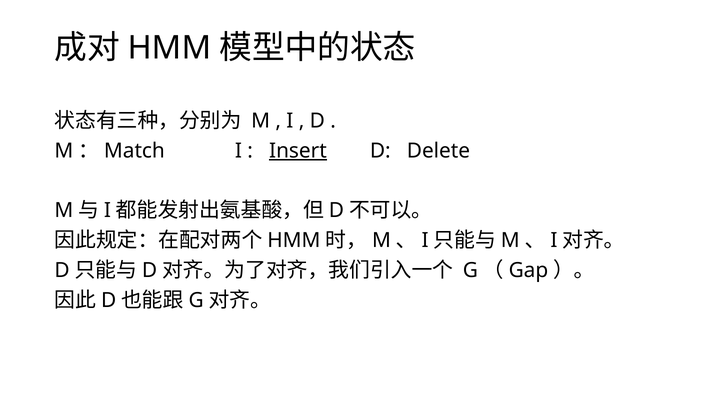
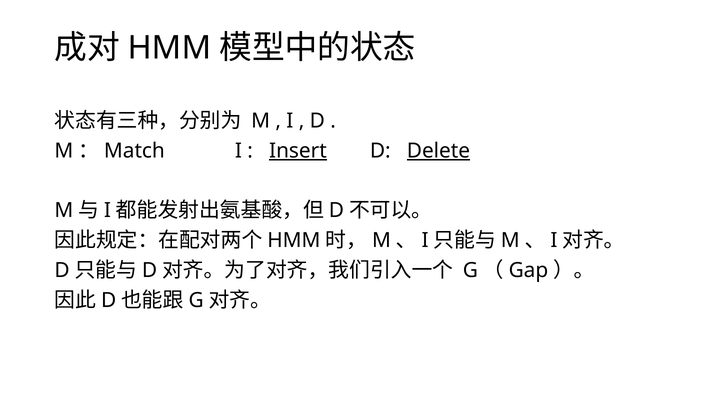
Delete underline: none -> present (438, 151)
